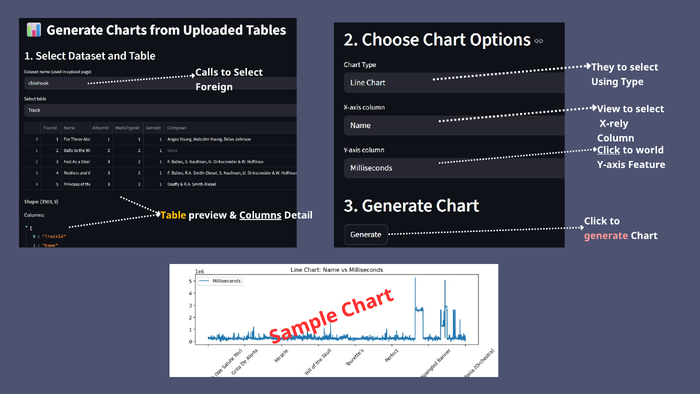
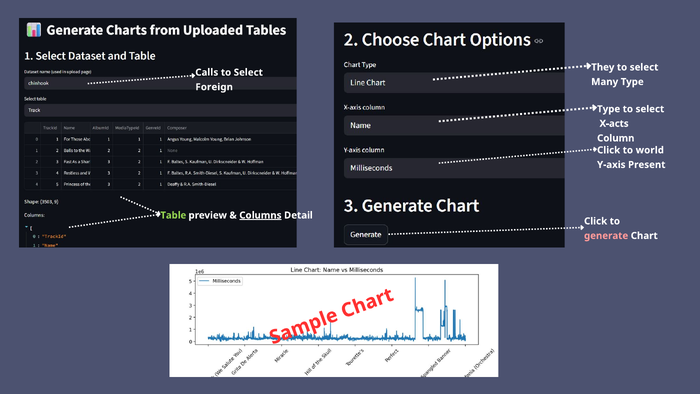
Using: Using -> Many (605, 82)
View: View -> Type (609, 109)
X-rely: X-rely -> X-acts (614, 124)
Click underline: present -> none (609, 150)
Feature: Feature -> Present (647, 165)
Table colour: yellow -> light green (173, 215)
